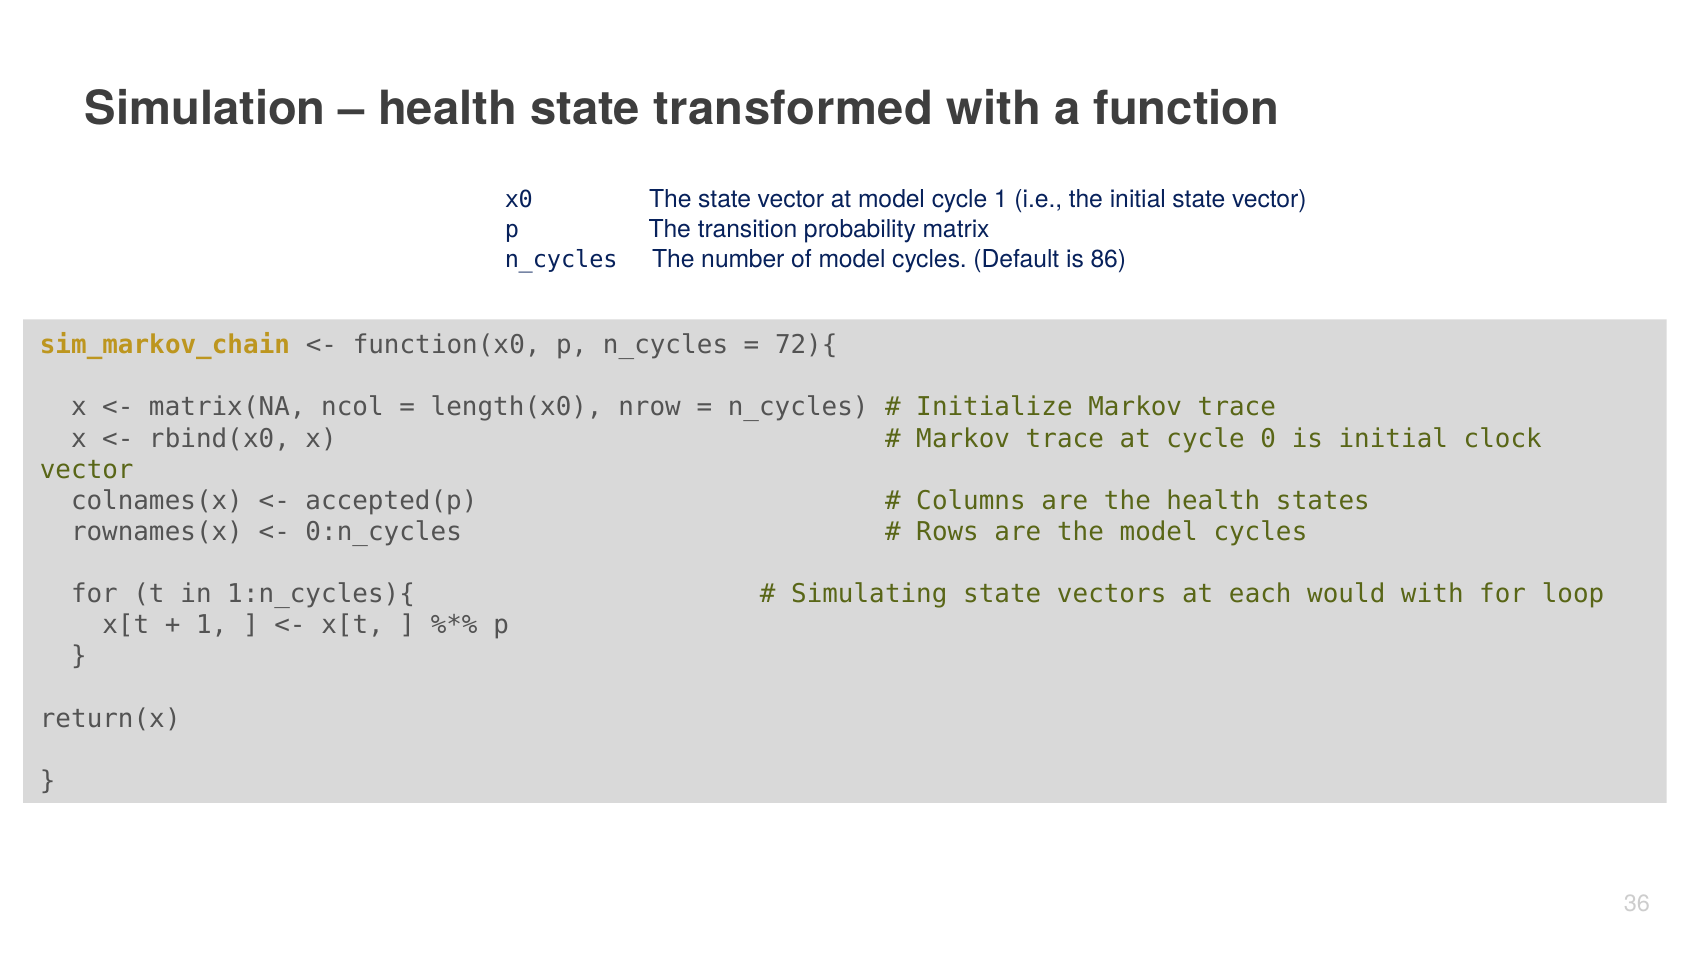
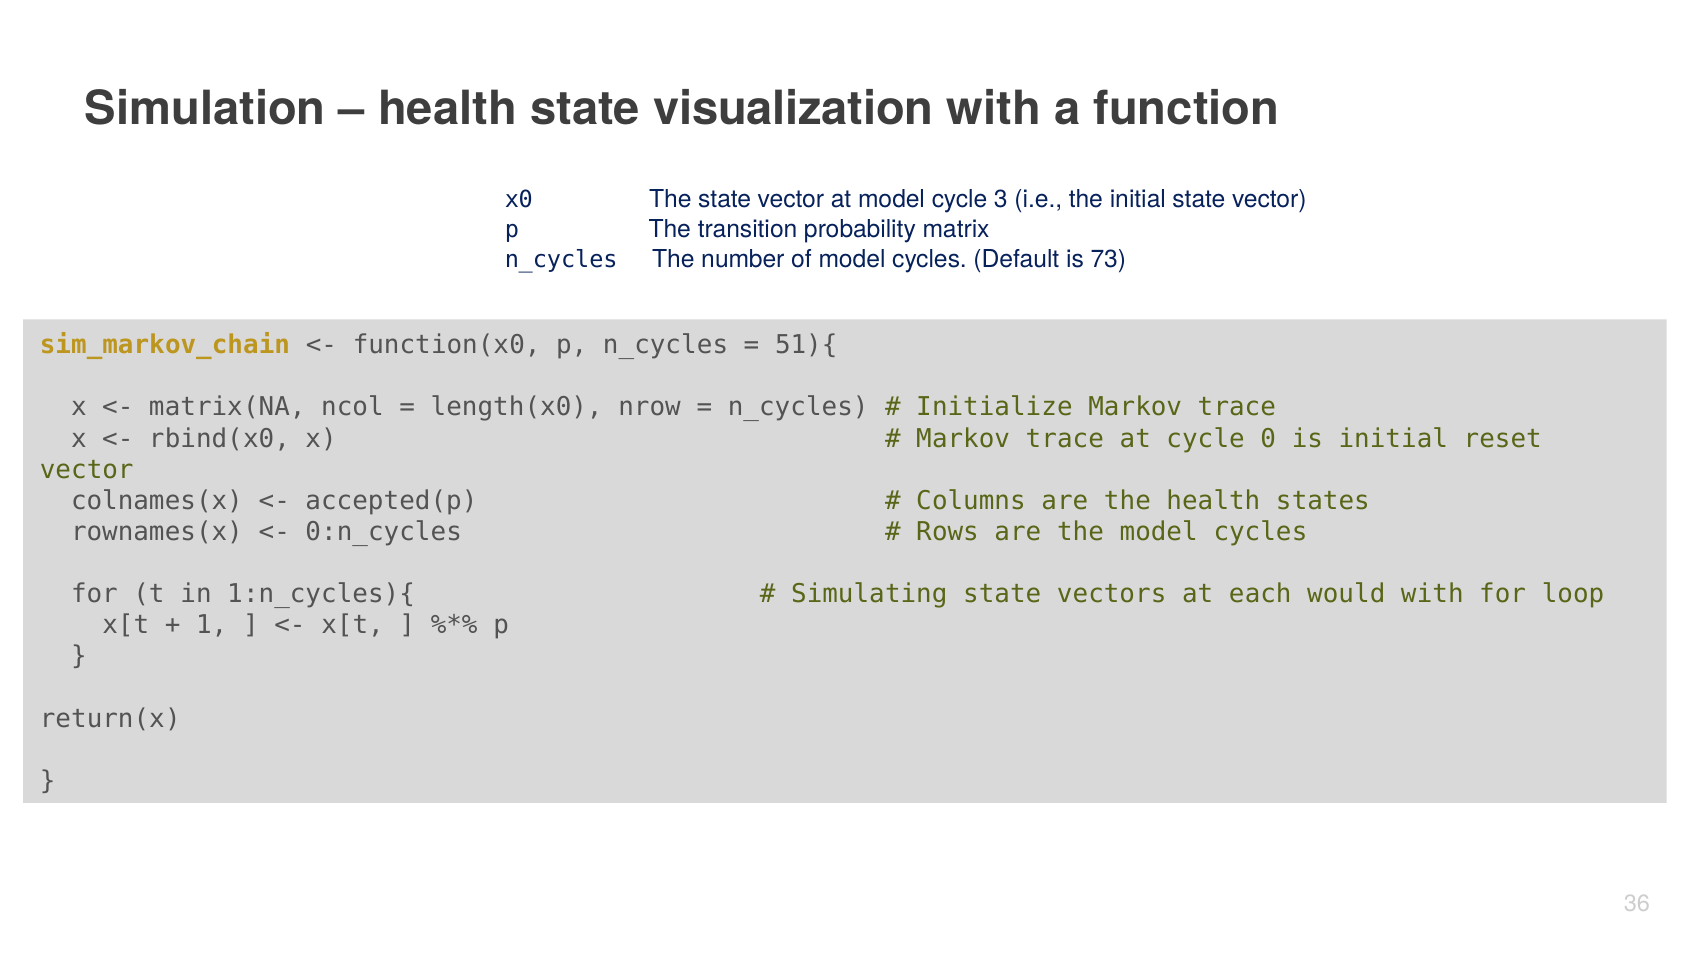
transformed: transformed -> visualization (793, 109)
cycle 1: 1 -> 3 (1001, 200)
86: 86 -> 73 (1108, 259)
72){: 72){ -> 51){ (806, 345)
clock: clock -> reset (1503, 438)
